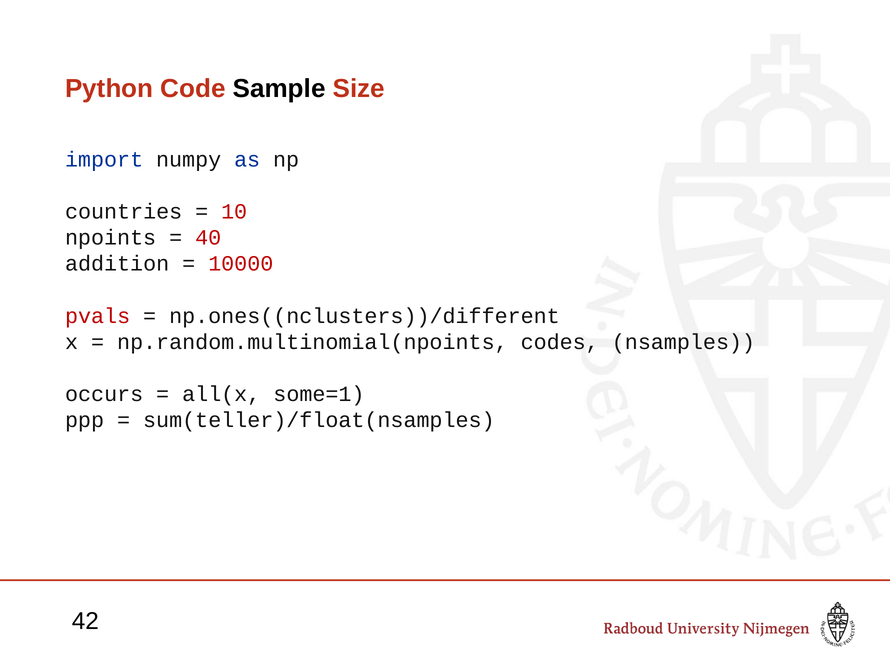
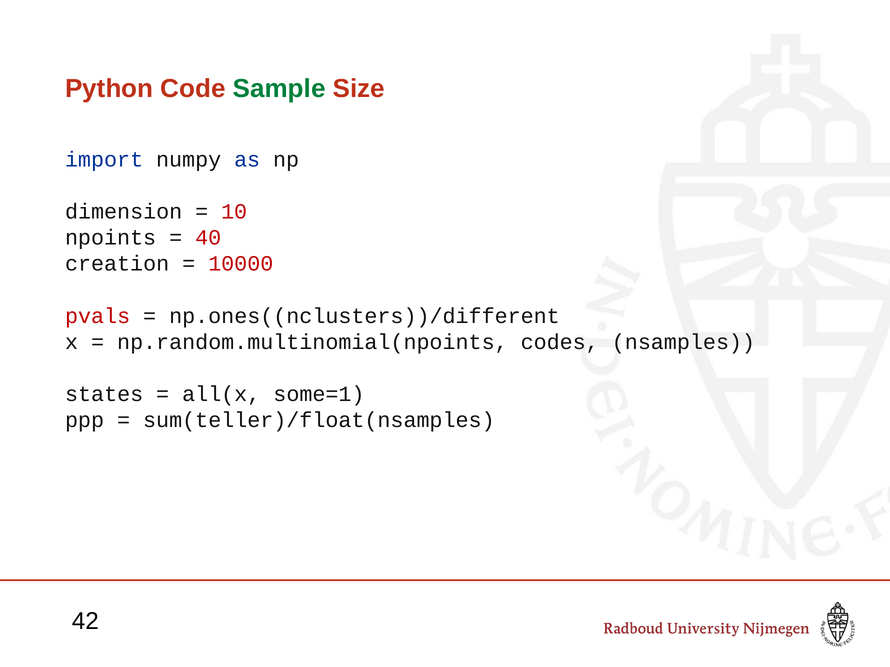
Sample colour: black -> green (279, 89)
countries: countries -> dimension (124, 212)
addition: addition -> creation (117, 264)
occurs: occurs -> states (104, 394)
